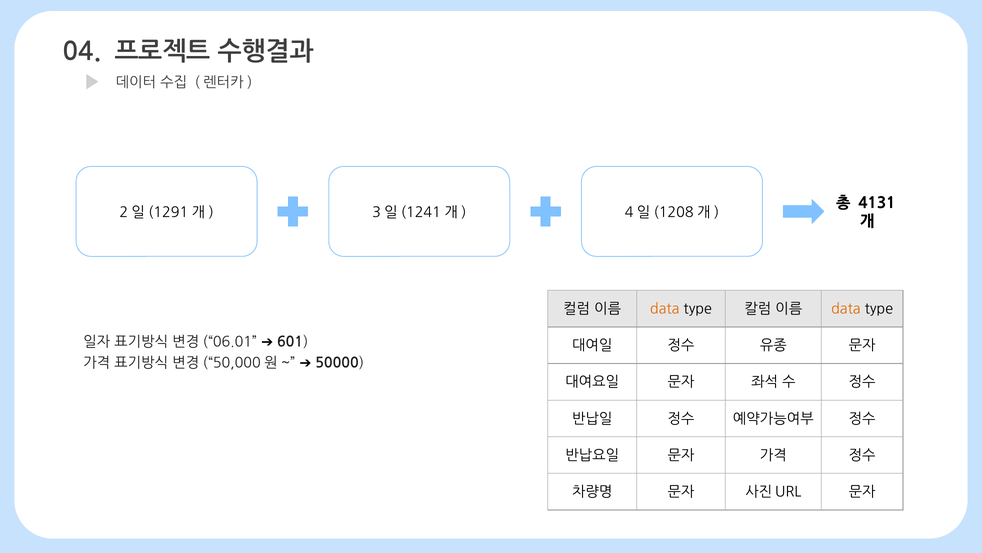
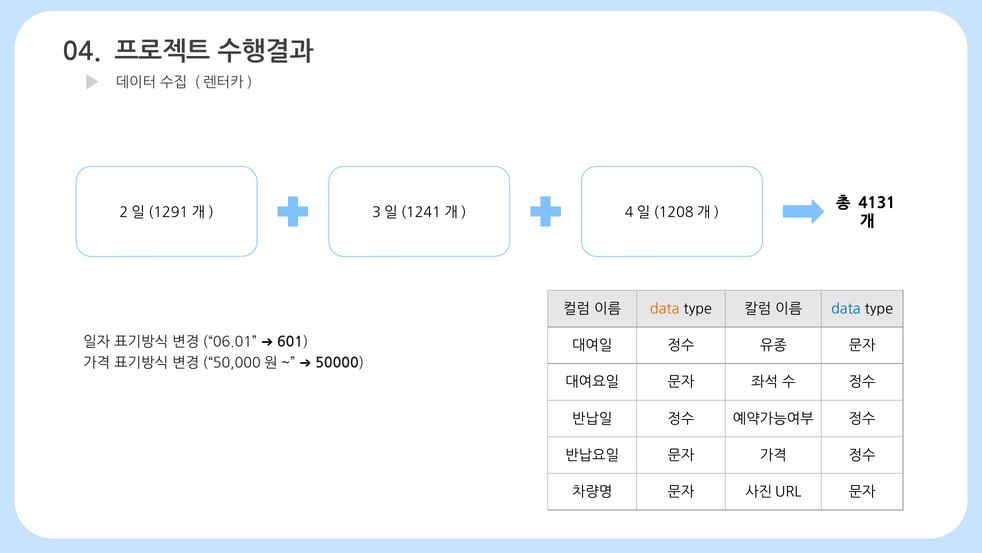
data colour: orange -> blue (846, 309)
